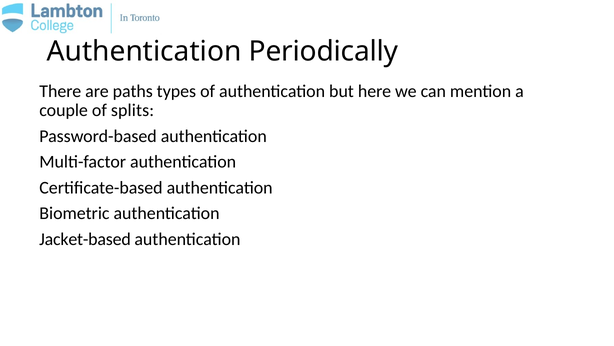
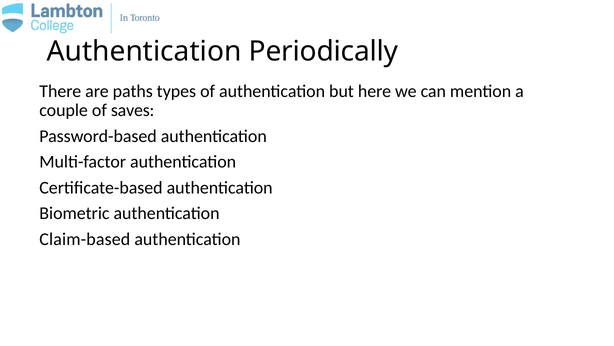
splits: splits -> saves (133, 110)
Jacket-based: Jacket-based -> Claim-based (85, 239)
